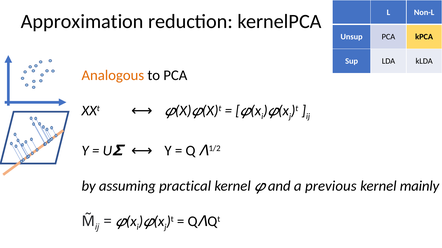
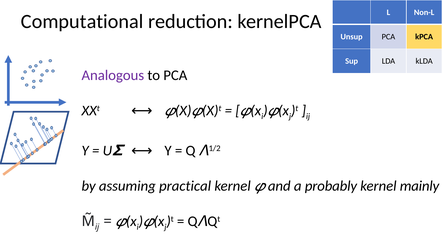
Approximation: Approximation -> Computational (82, 21)
Analogous colour: orange -> purple (113, 76)
previous: previous -> probably (331, 186)
